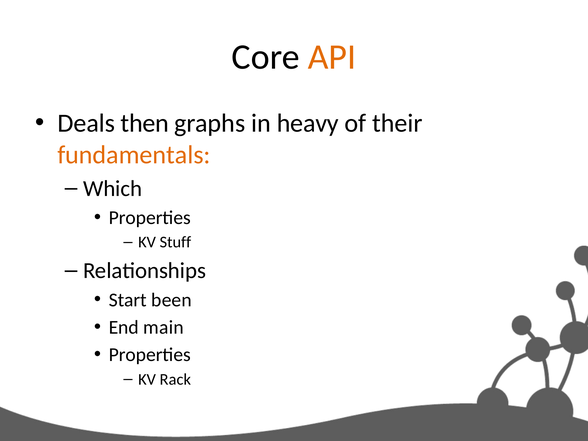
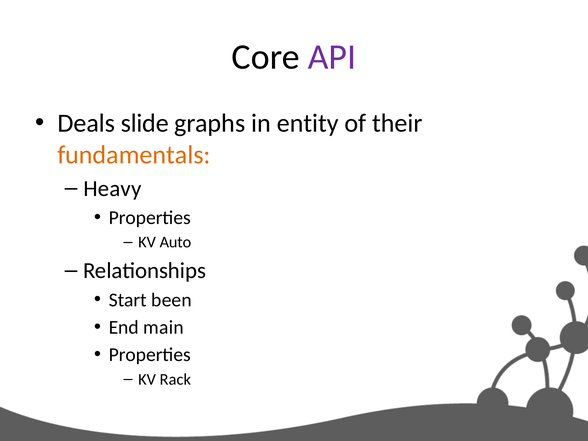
API colour: orange -> purple (332, 57)
then: then -> slide (145, 123)
heavy: heavy -> entity (308, 123)
Which: Which -> Heavy (112, 188)
Stuff: Stuff -> Auto (175, 242)
